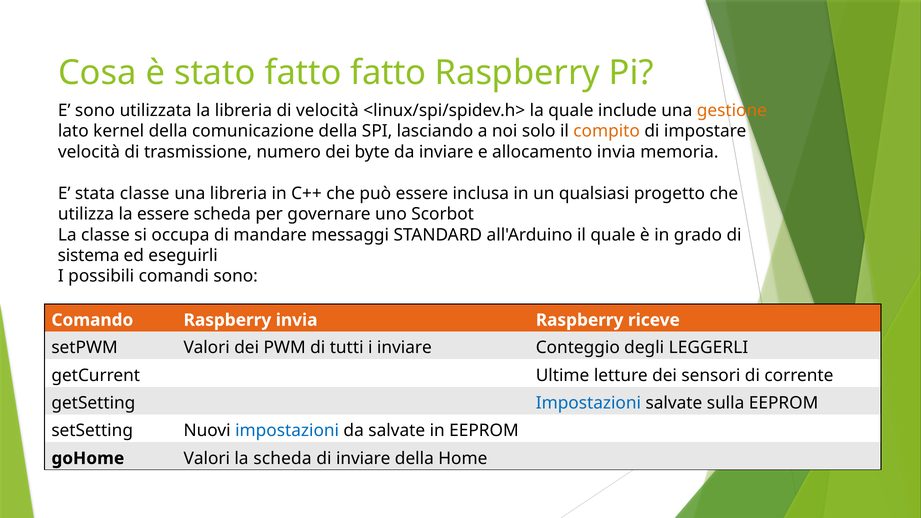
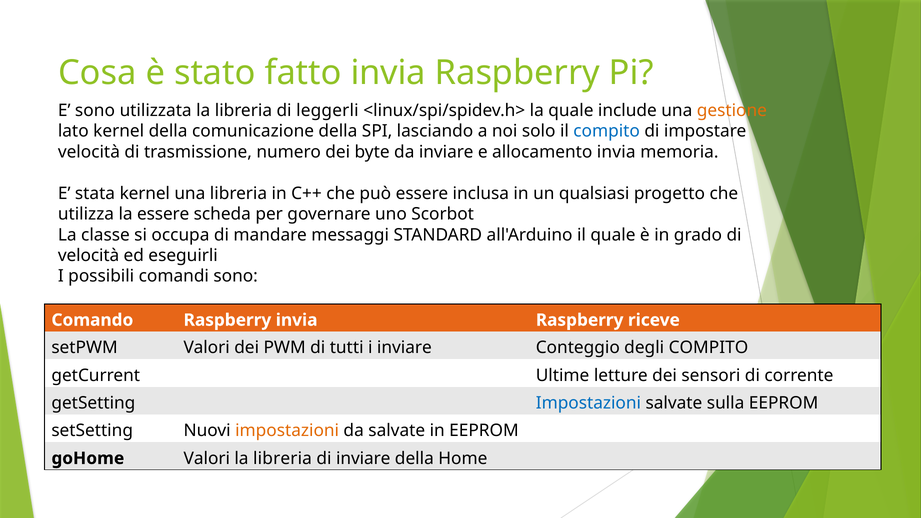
fatto fatto: fatto -> invia (388, 73)
di velocità: velocità -> leggerli (327, 111)
compito colour: orange -> blue (607, 131)
stata classe: classe -> kernel (145, 193)
sistema: sistema -> velocità (89, 256)
degli LEGGERLI: LEGGERLI -> COMPITO (708, 348)
impostazioni colour: blue -> orange (287, 431)
scheda: scheda -> libreria (283, 458)
